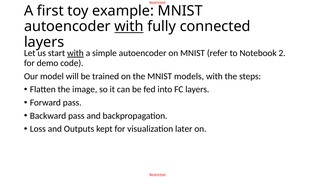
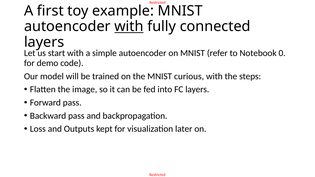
with underline: present -> none (75, 53)
2: 2 -> 0 (282, 53)
models: models -> curious (189, 76)
